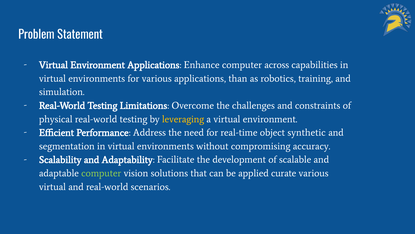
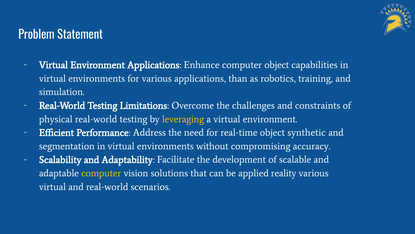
computer across: across -> object (277, 65)
computer colour: light green -> yellow (101, 173)
curate: curate -> reality (284, 173)
